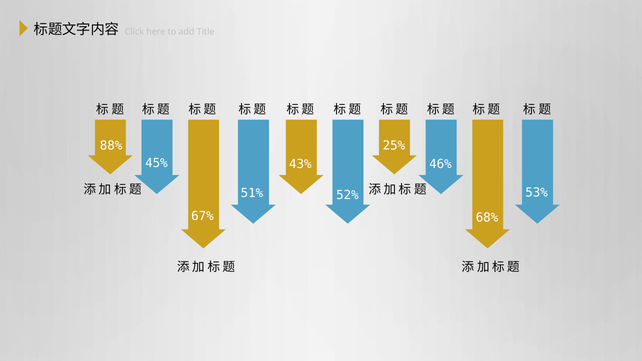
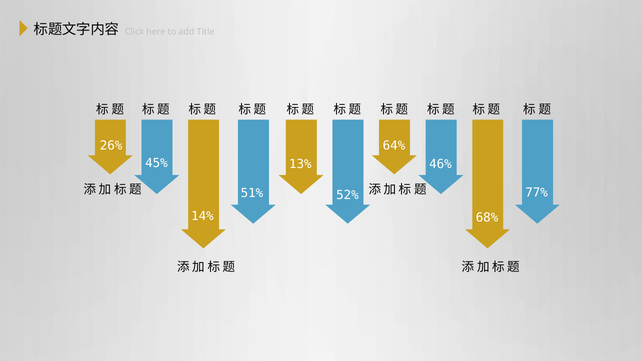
88%: 88% -> 26% (111, 146)
25%: 25% -> 64% (394, 146)
43%: 43% -> 13% (300, 164)
53%: 53% -> 77% (537, 193)
67%: 67% -> 14% (202, 216)
